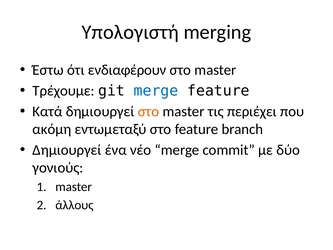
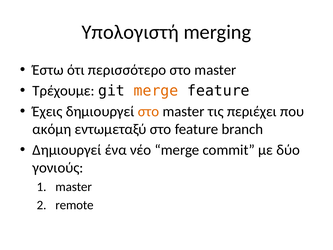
ενδιαφέρουν: ενδιαφέρουν -> περισσότερο (127, 70)
merge colour: blue -> orange (156, 91)
Κατά: Κατά -> Έχεις (48, 111)
άλλους: άλλους -> remote (74, 205)
